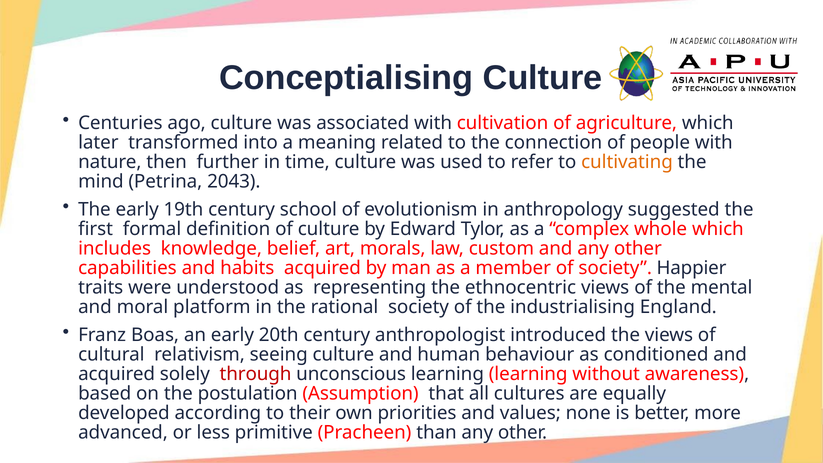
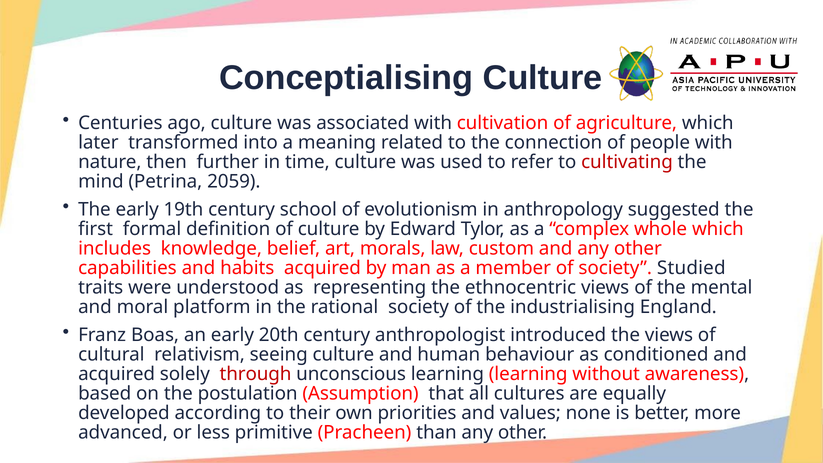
cultivating colour: orange -> red (627, 162)
2043: 2043 -> 2059 (234, 182)
Happier: Happier -> Studied (691, 268)
